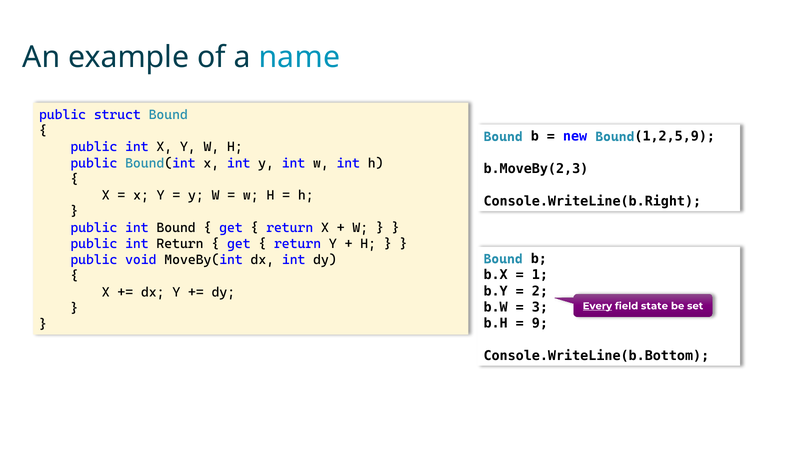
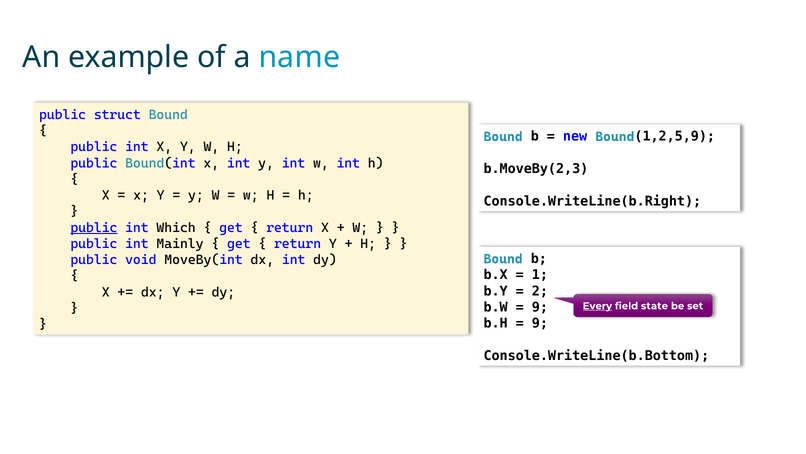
public underline: none -> present (94, 227)
int Bound: Bound -> Which (176, 227)
int Return: Return -> Mainly (180, 243)
3: 3 -> 9 (540, 307)
